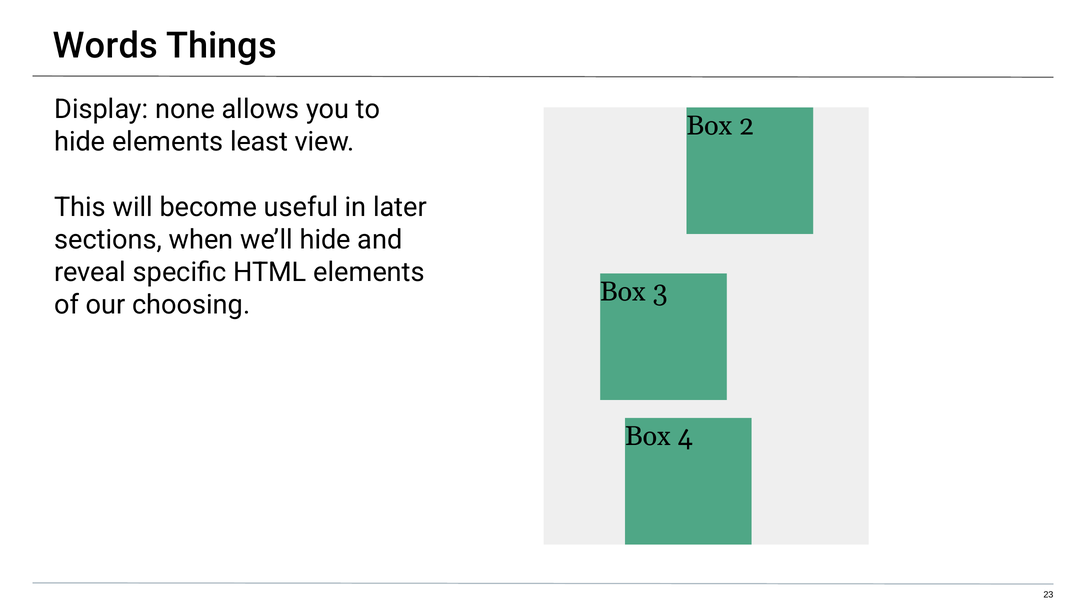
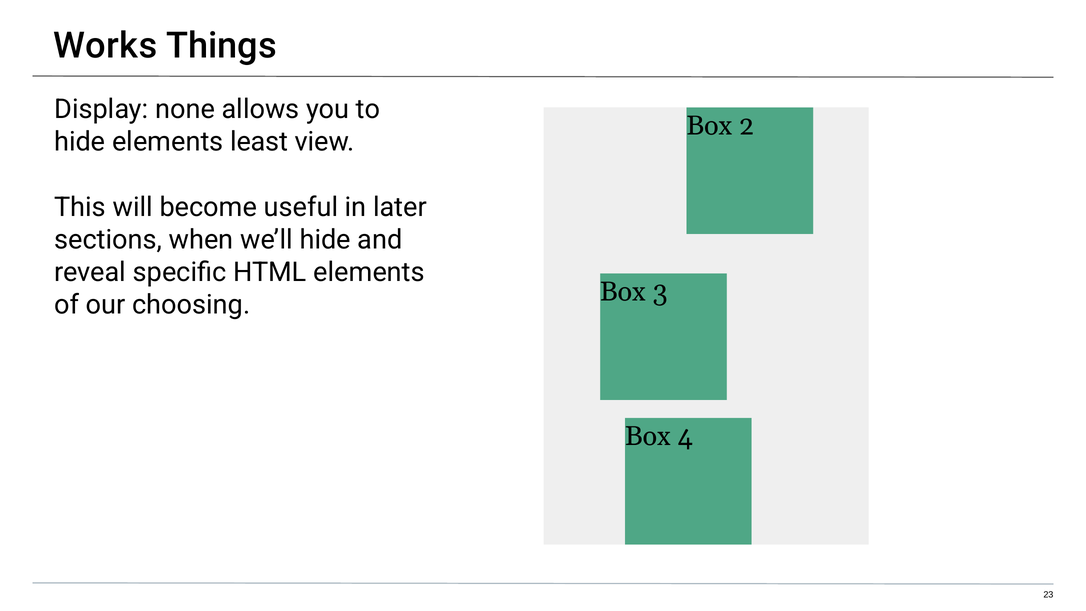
Words: Words -> Works (105, 46)
